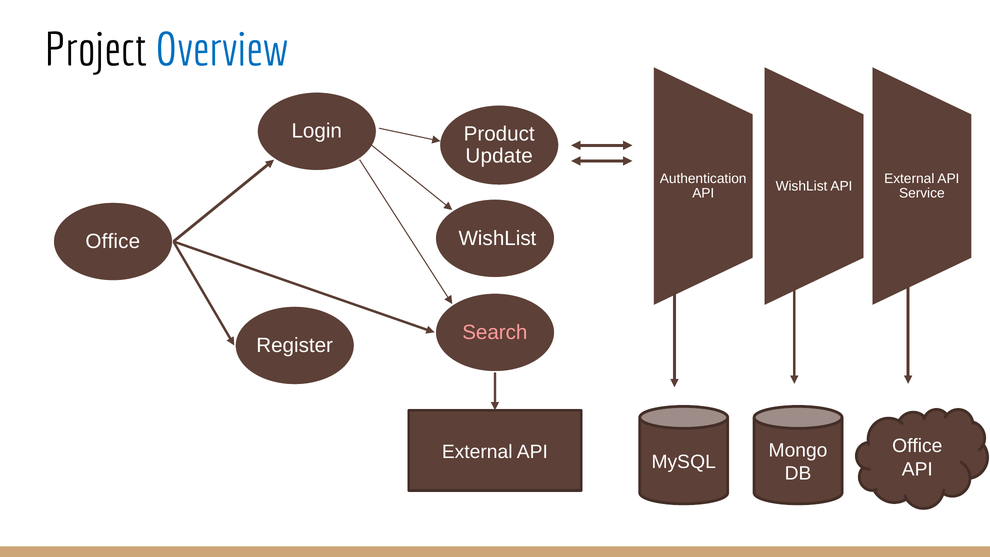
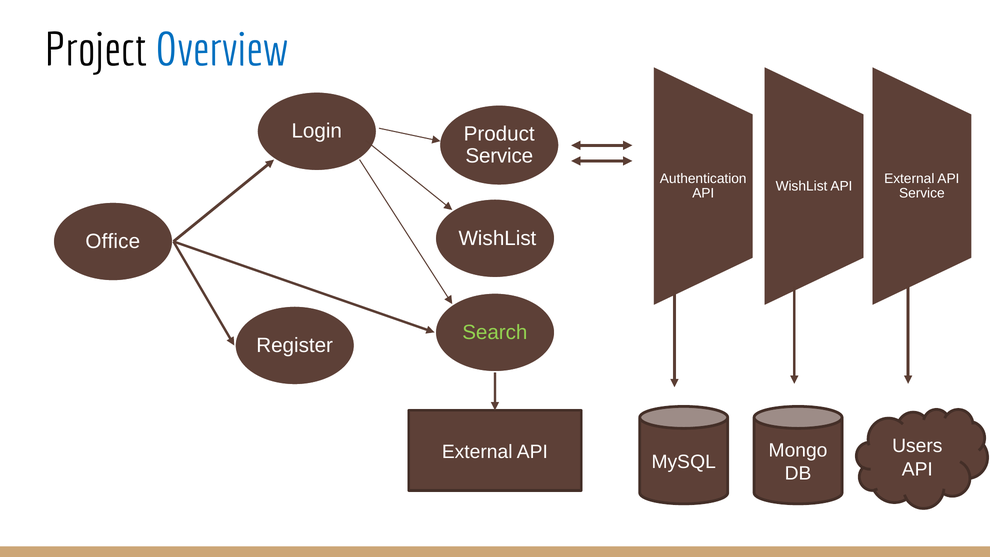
Update: Update -> Service (499, 156)
Search colour: pink -> light green (495, 332)
Office: Office -> Users (917, 446)
